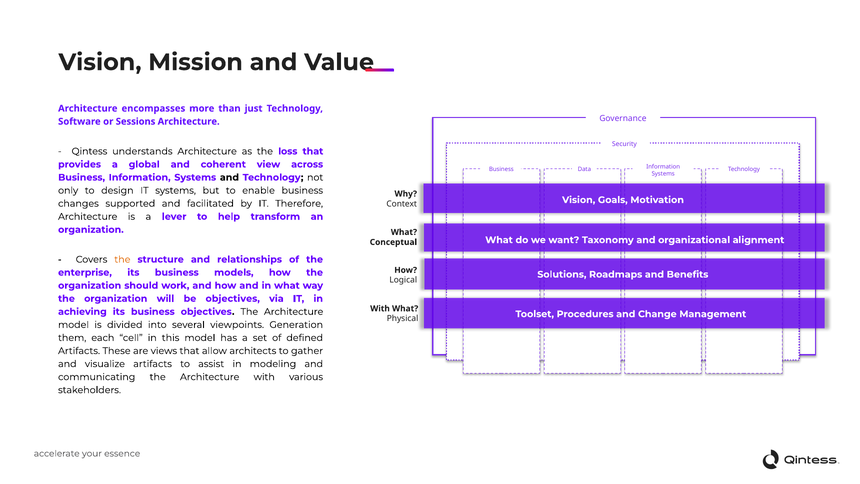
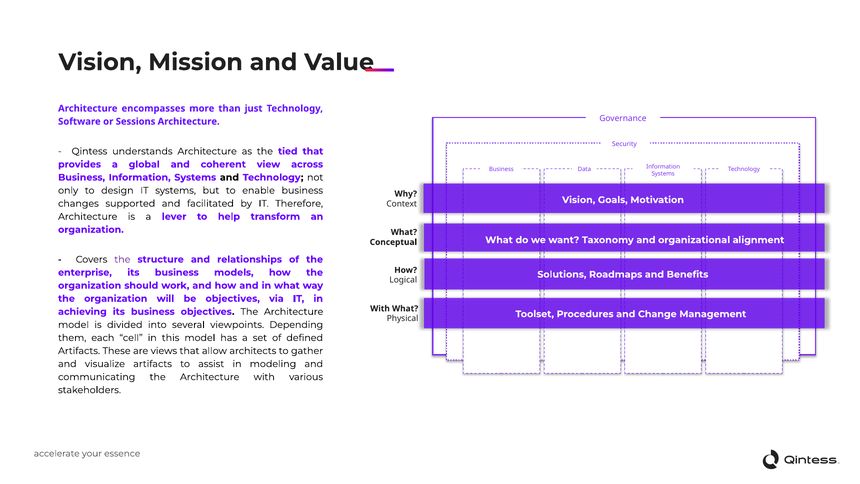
loss: loss -> tied (288, 151)
the colour: orange -> purple (122, 259)
Generation: Generation -> Depending (296, 325)
